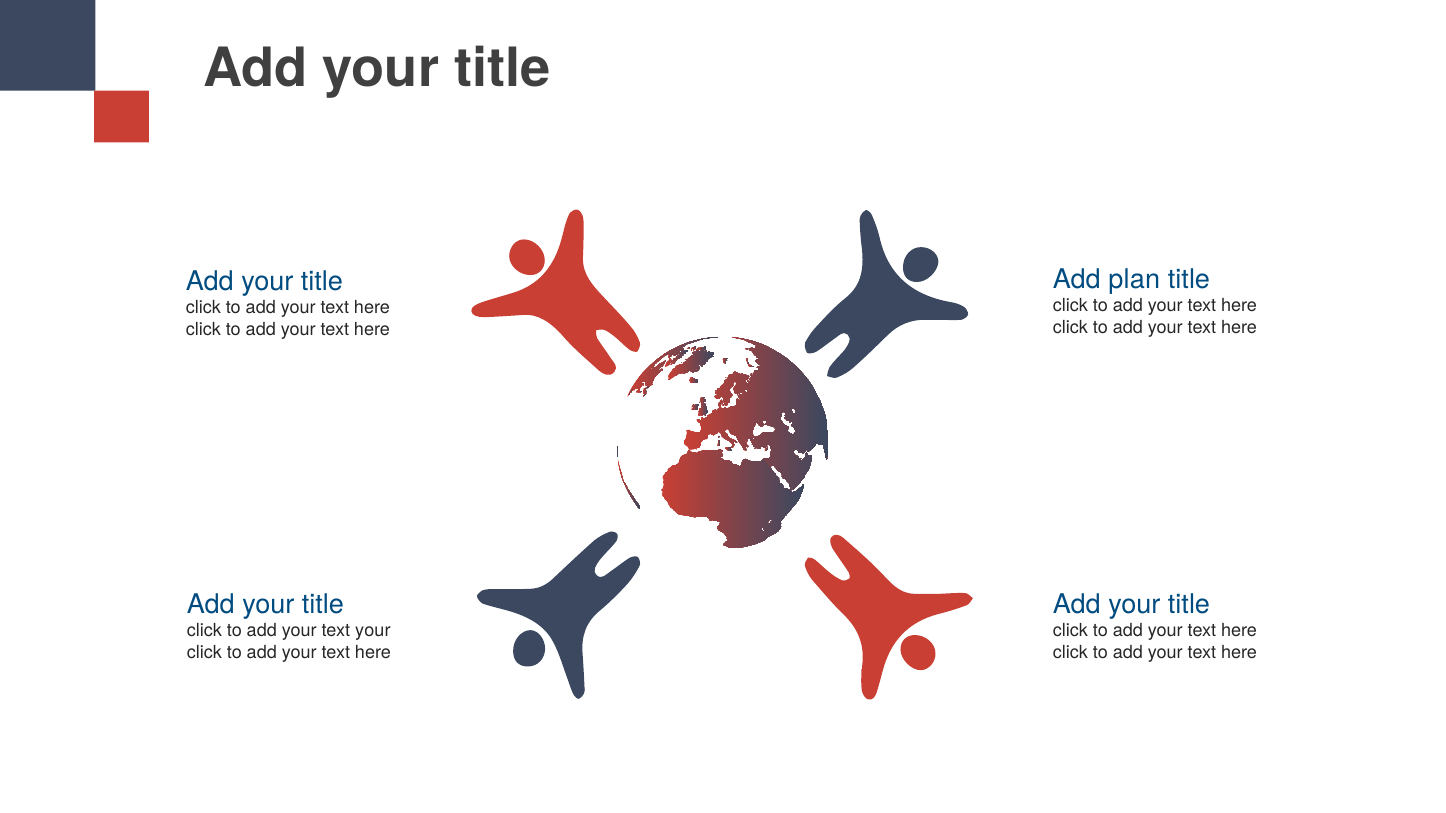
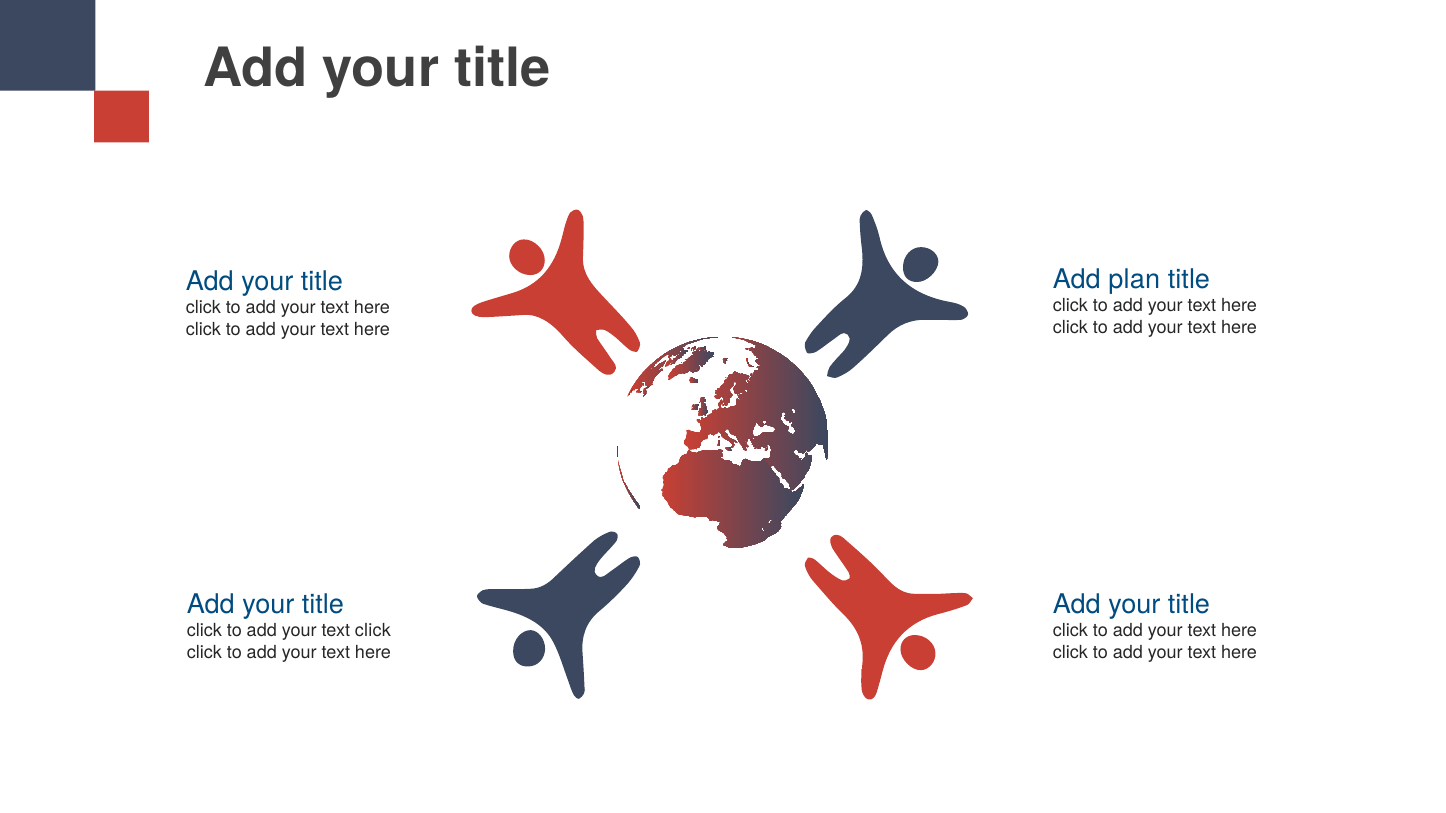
text your: your -> click (373, 631)
